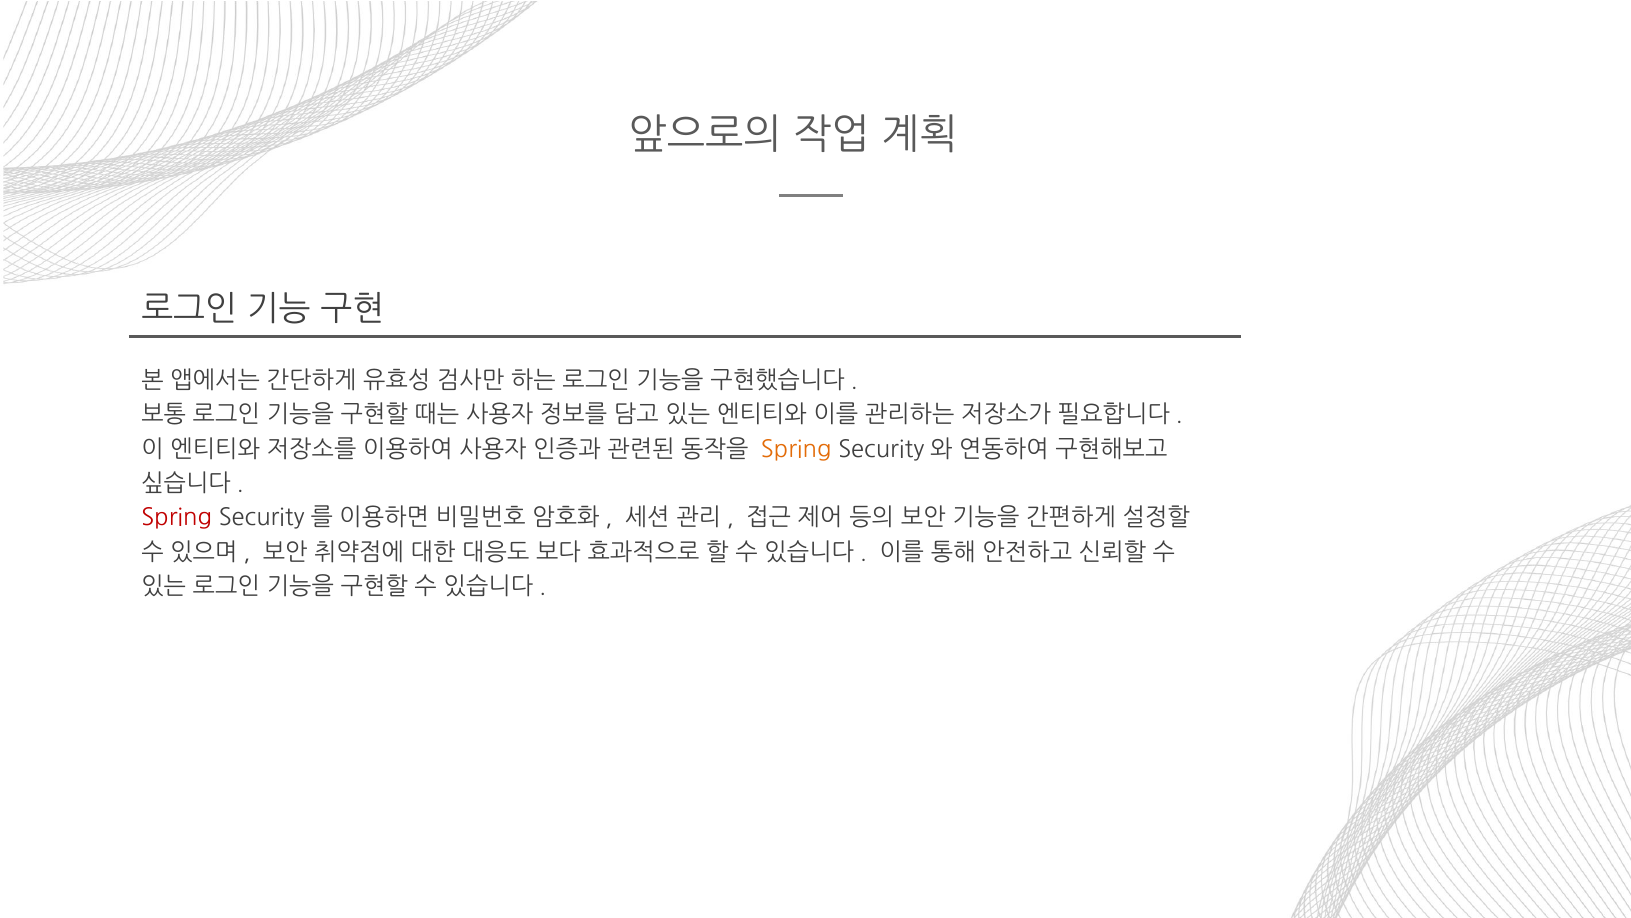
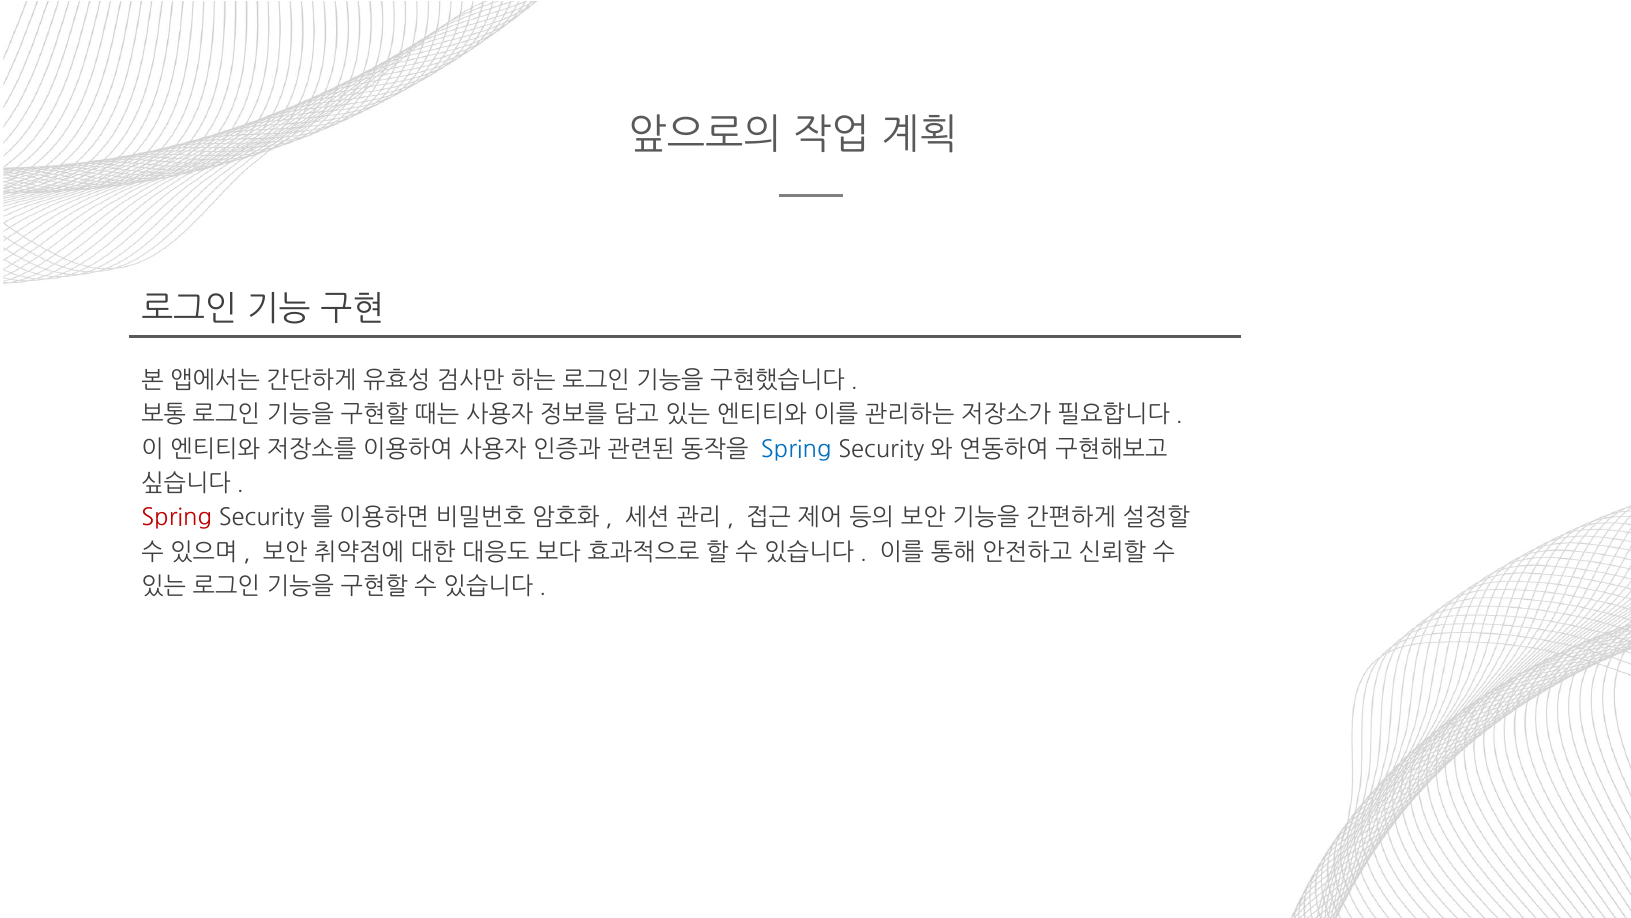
Spring colour: orange -> blue (796, 449)
